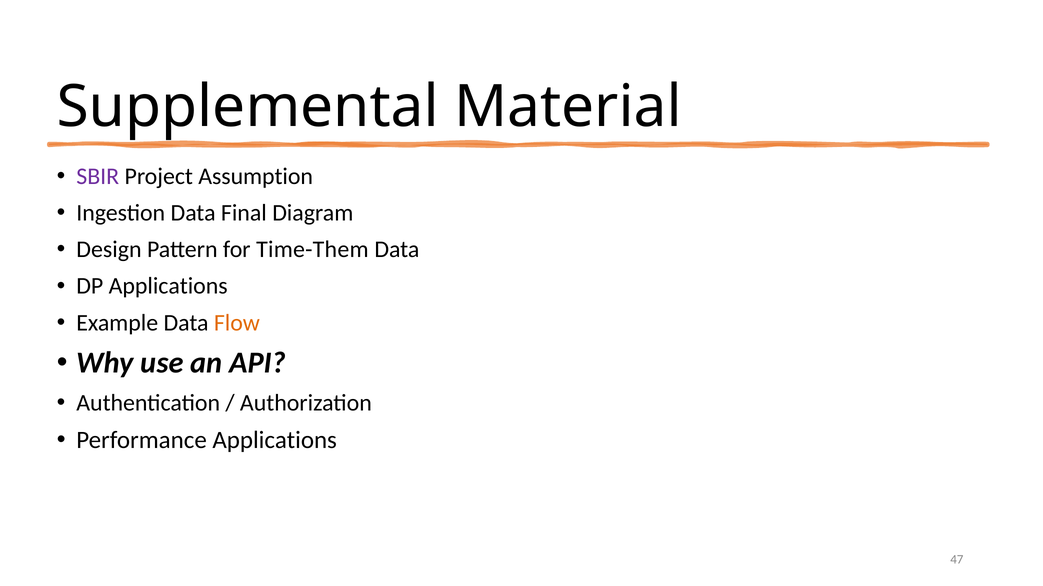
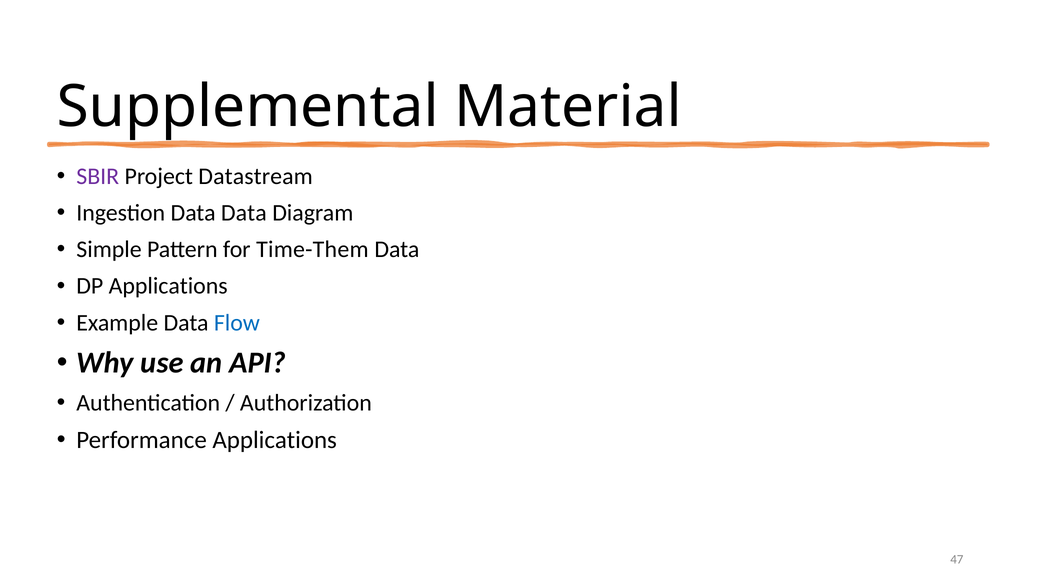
Assumption: Assumption -> Datastream (256, 176)
Data Final: Final -> Data (244, 213)
Design: Design -> Simple (109, 250)
Flow colour: orange -> blue (237, 323)
